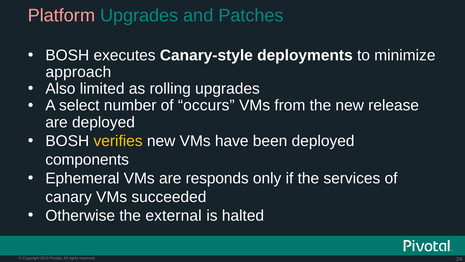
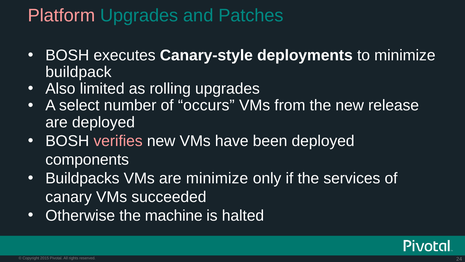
approach: approach -> buildpack (78, 72)
verifies colour: yellow -> pink (118, 141)
Ephemeral: Ephemeral -> Buildpacks (82, 178)
are responds: responds -> minimize (217, 178)
external: external -> machine (174, 215)
